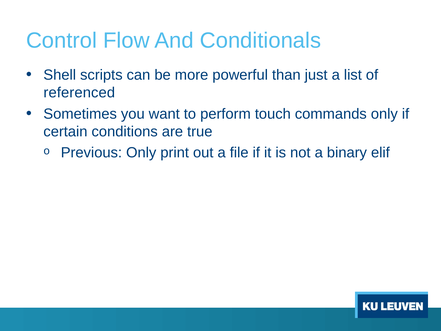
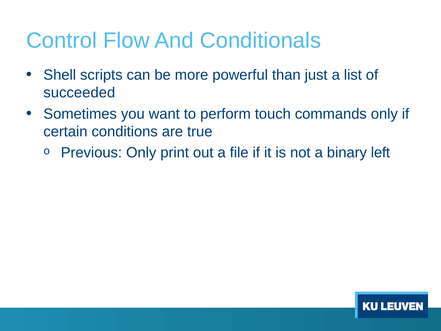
referenced: referenced -> succeeded (79, 93)
elif: elif -> left (380, 153)
